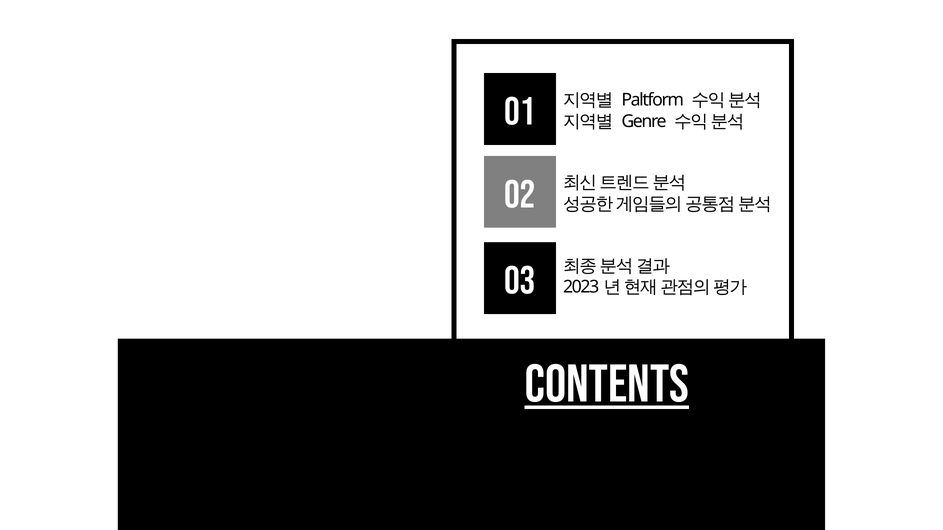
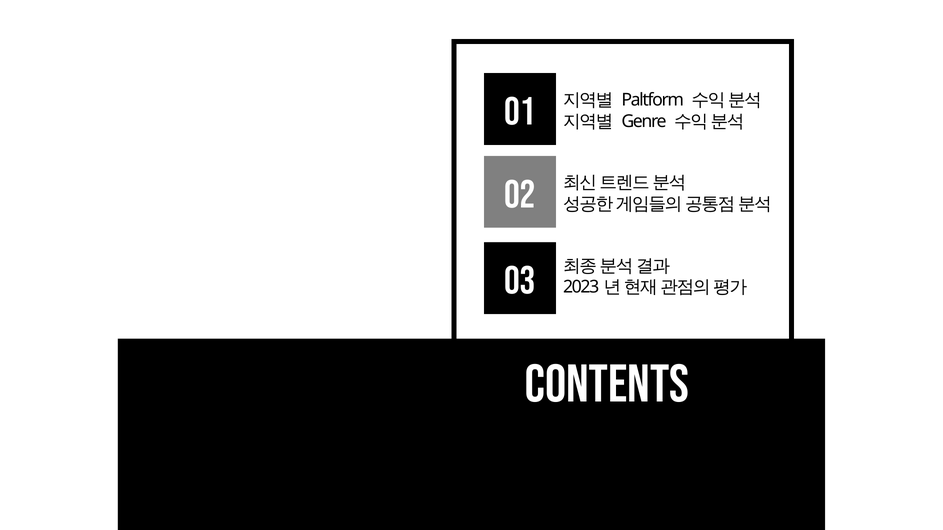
CONTENTS underline: present -> none (607, 385)
